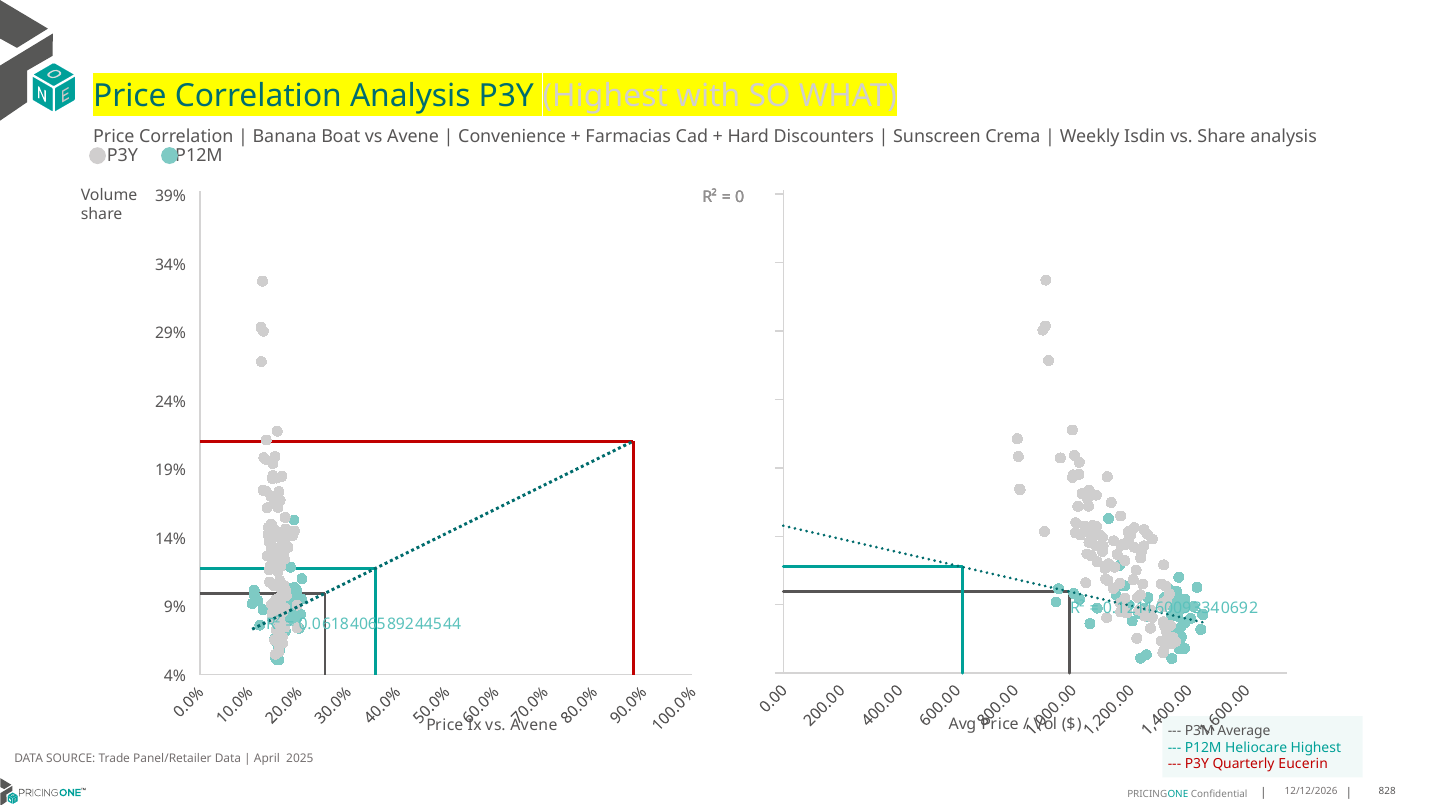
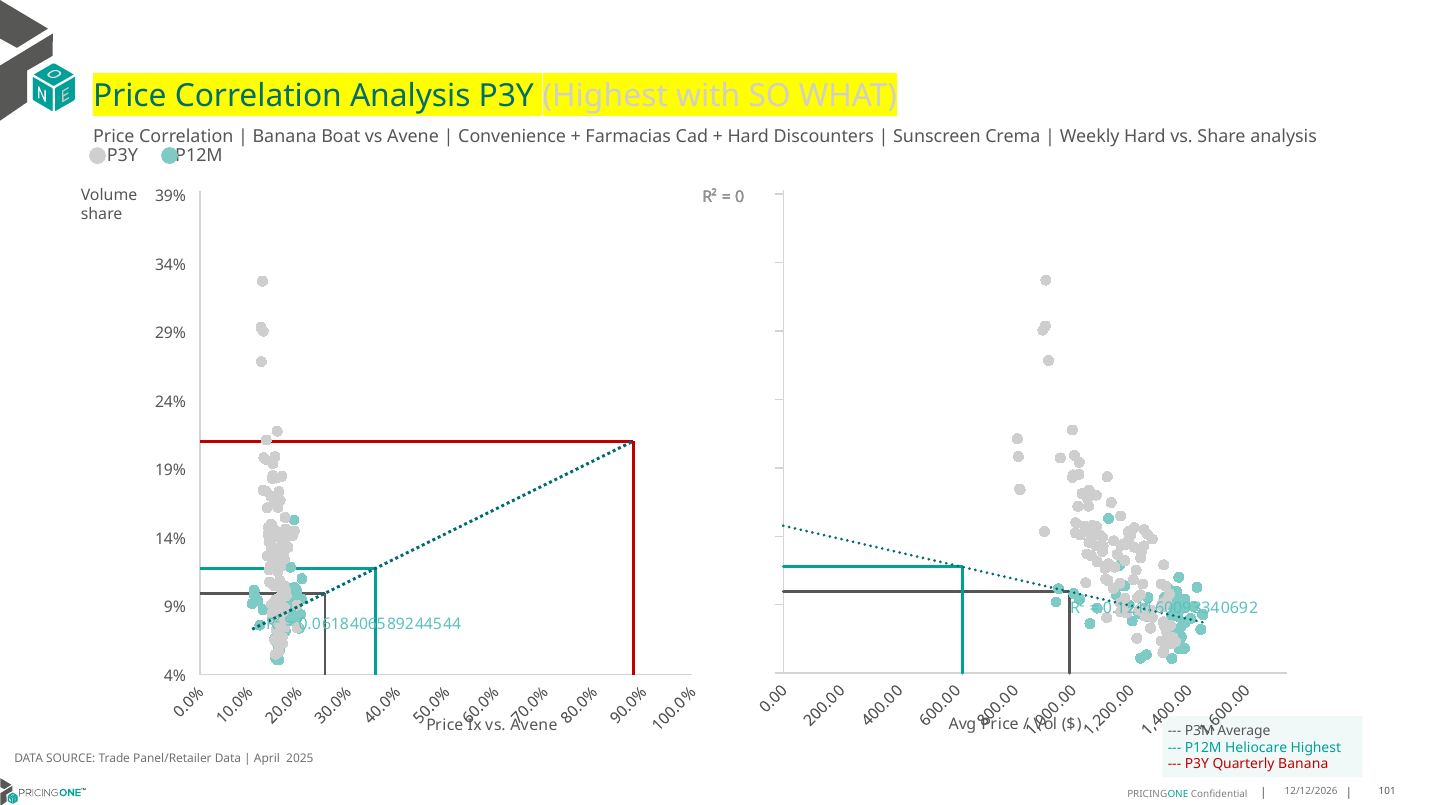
Weekly Isdin: Isdin -> Hard (1145, 136)
Quarterly Eucerin: Eucerin -> Banana (1303, 764)
828: 828 -> 101 (1387, 791)
